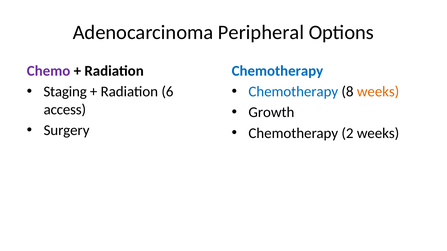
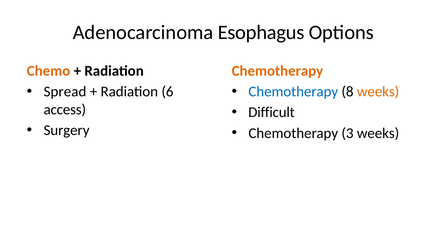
Peripheral: Peripheral -> Esophagus (261, 32)
Chemo colour: purple -> orange (49, 71)
Chemotherapy colour: blue -> orange (277, 71)
Staging: Staging -> Spread (65, 92)
Growth: Growth -> Difficult (272, 113)
2: 2 -> 3 (347, 133)
